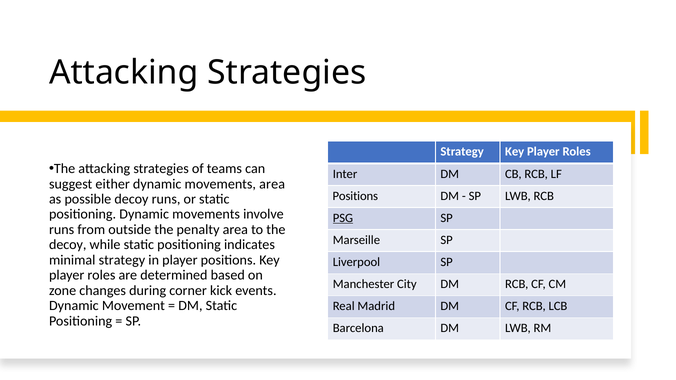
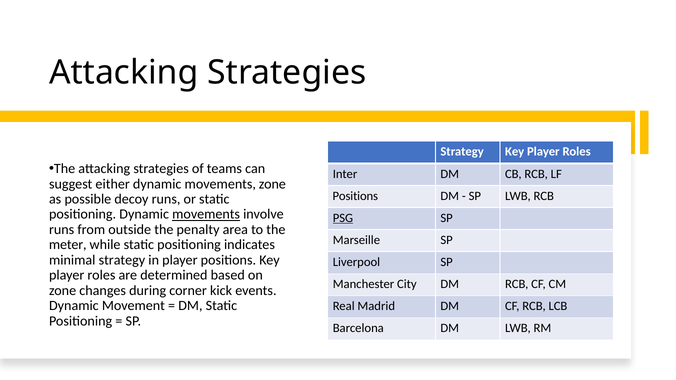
movements area: area -> zone (272, 184)
movements underline: none -> present (206, 214)
decoy: decoy -> meter (68, 245)
